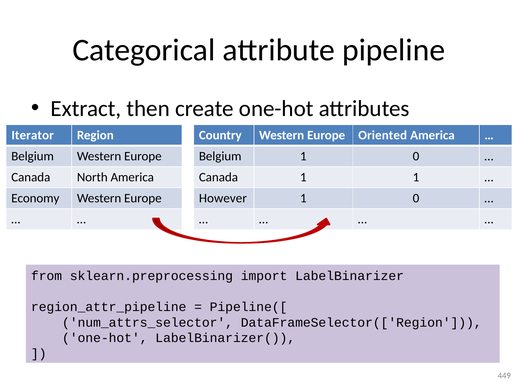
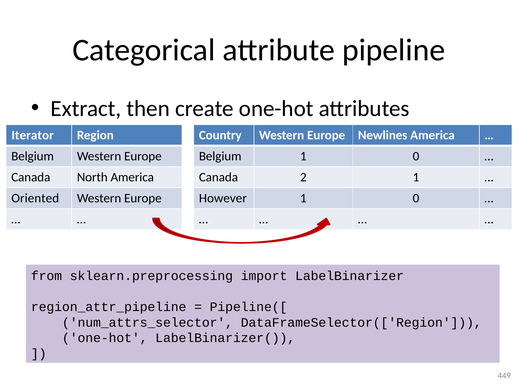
Oriented: Oriented -> Newlines (383, 136)
Canada 1: 1 -> 2 (303, 178)
Economy: Economy -> Oriented (35, 199)
